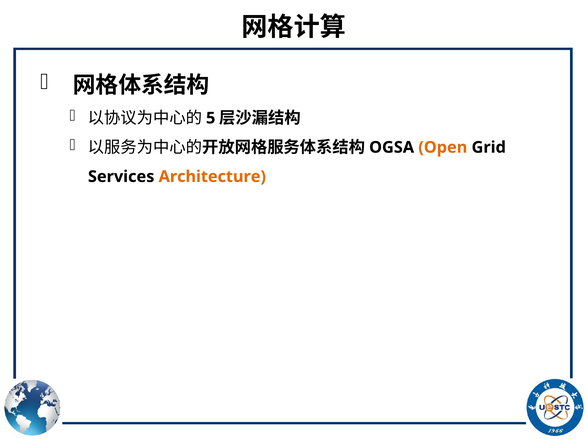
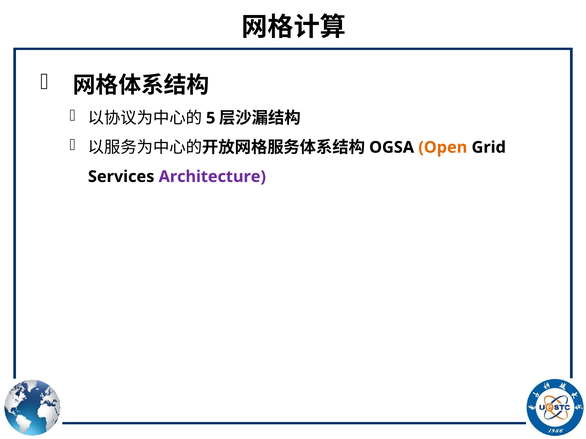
Architecture colour: orange -> purple (212, 177)
